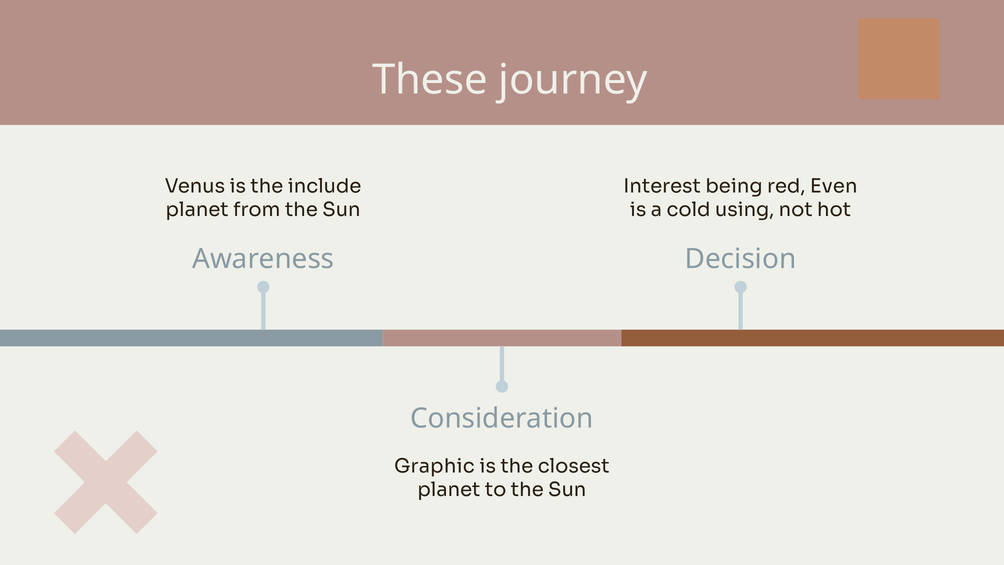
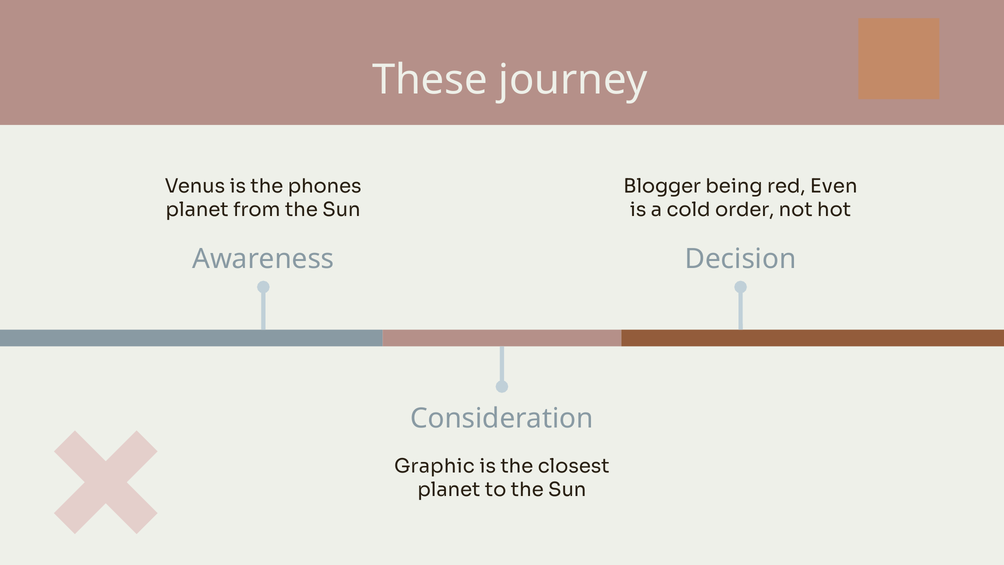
include: include -> phones (325, 186)
Interest: Interest -> Blogger (662, 186)
using: using -> order (745, 210)
